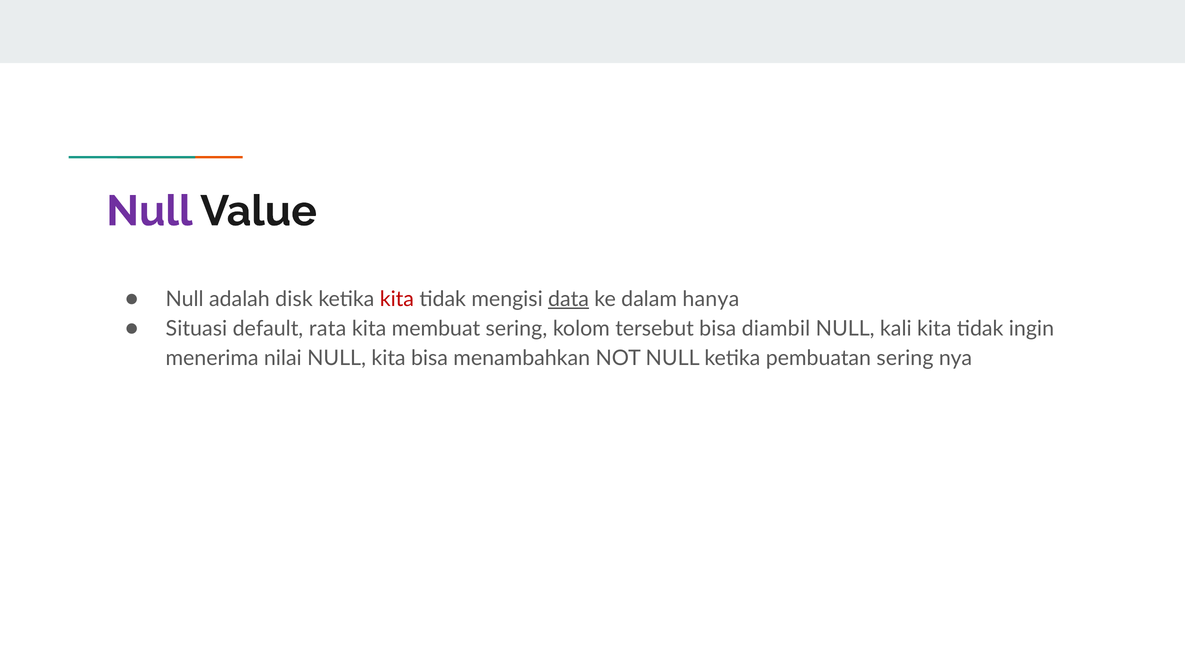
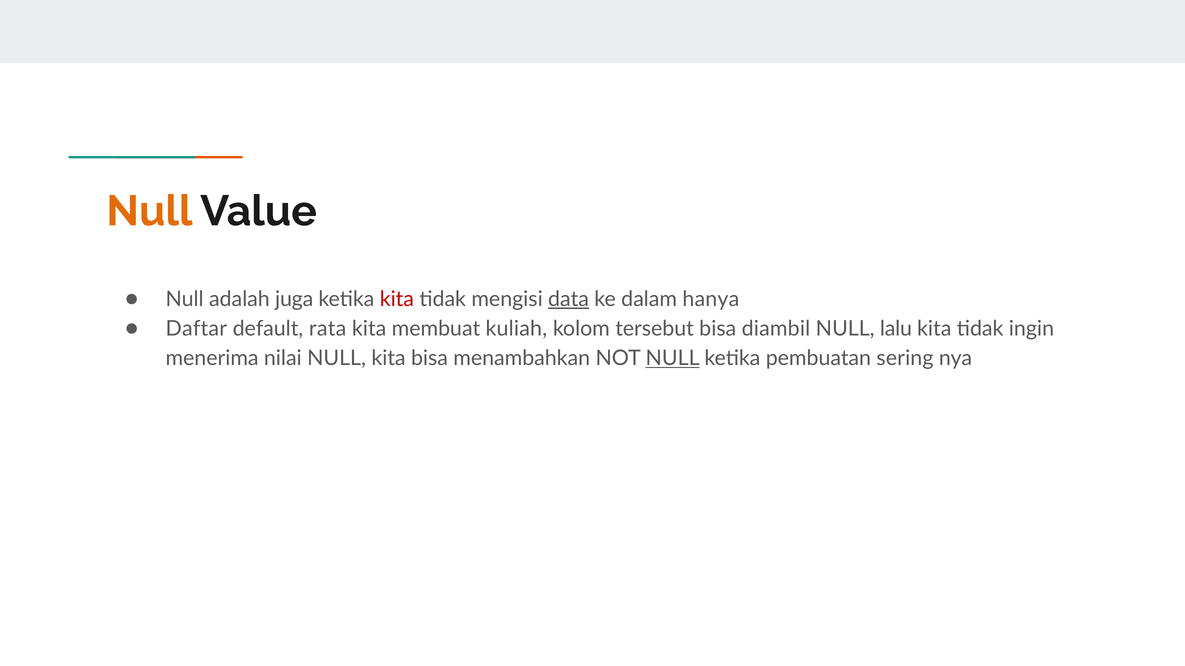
Null colour: purple -> orange (149, 211)
disk: disk -> juga (294, 299)
Situasi: Situasi -> Daftar (196, 329)
membuat sering: sering -> kuliah (516, 329)
kali: kali -> lalu (896, 329)
NULL underline: none -> present (673, 359)
